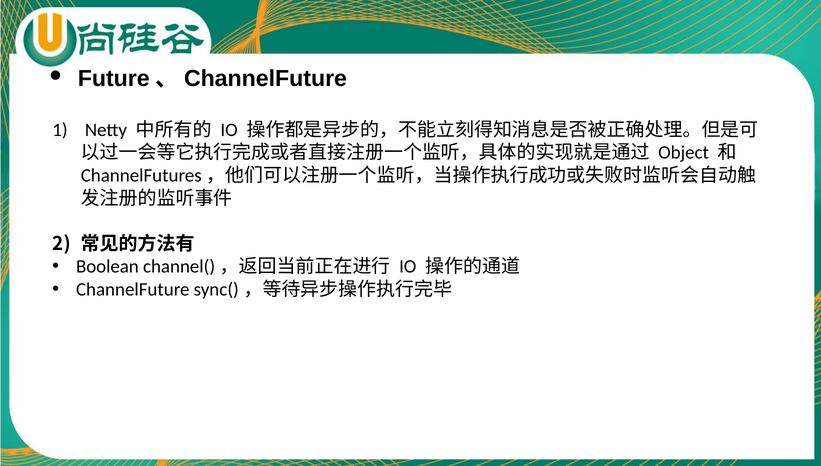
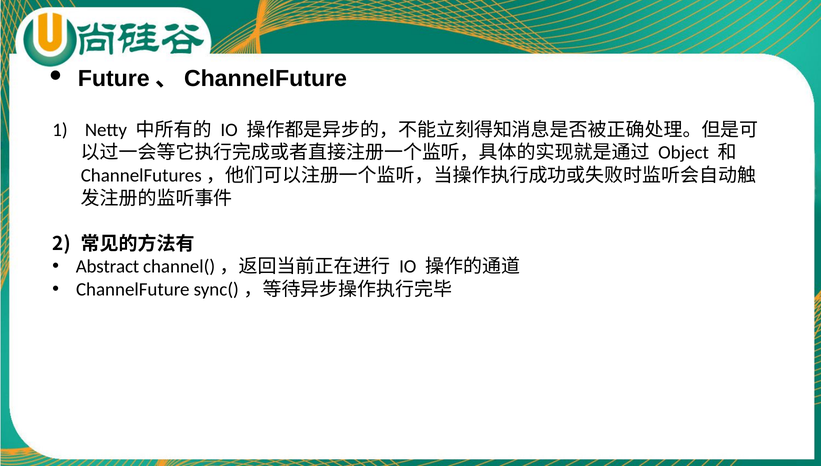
Boolean: Boolean -> Abstract (107, 266)
